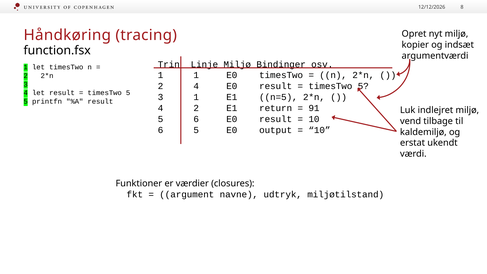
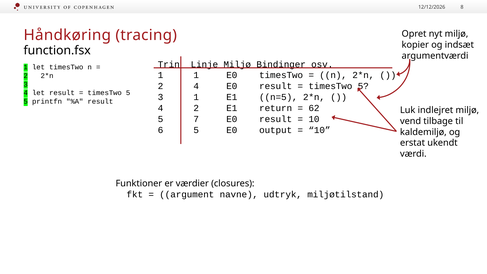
91: 91 -> 62 (314, 108)
5 6: 6 -> 7 (196, 119)
